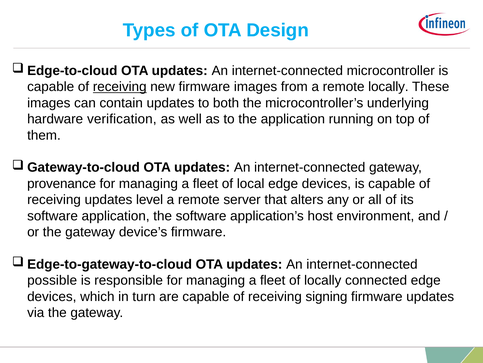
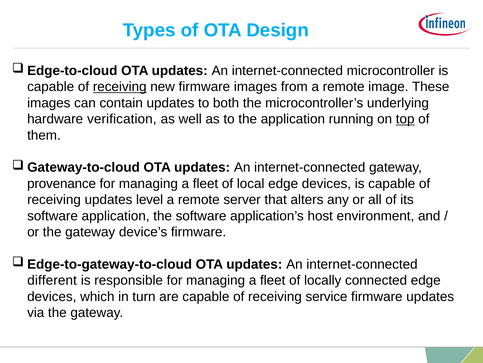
remote locally: locally -> image (388, 87)
top underline: none -> present (405, 119)
possible: possible -> different (52, 280)
signing: signing -> service (327, 296)
